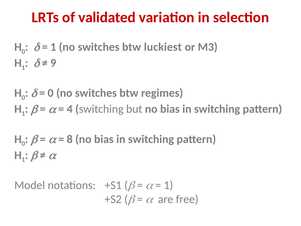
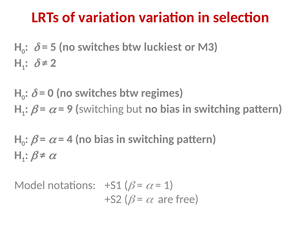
of validated: validated -> variation (107, 17)
1: 1 -> 5 (53, 47)
9: 9 -> 2 (53, 63)
4: 4 -> 9 (70, 109)
8: 8 -> 4 (70, 139)
